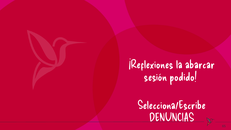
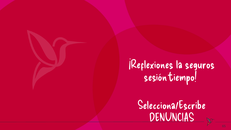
abarcar: abarcar -> seguros (200, 65)
podido: podido -> tiempo (183, 77)
